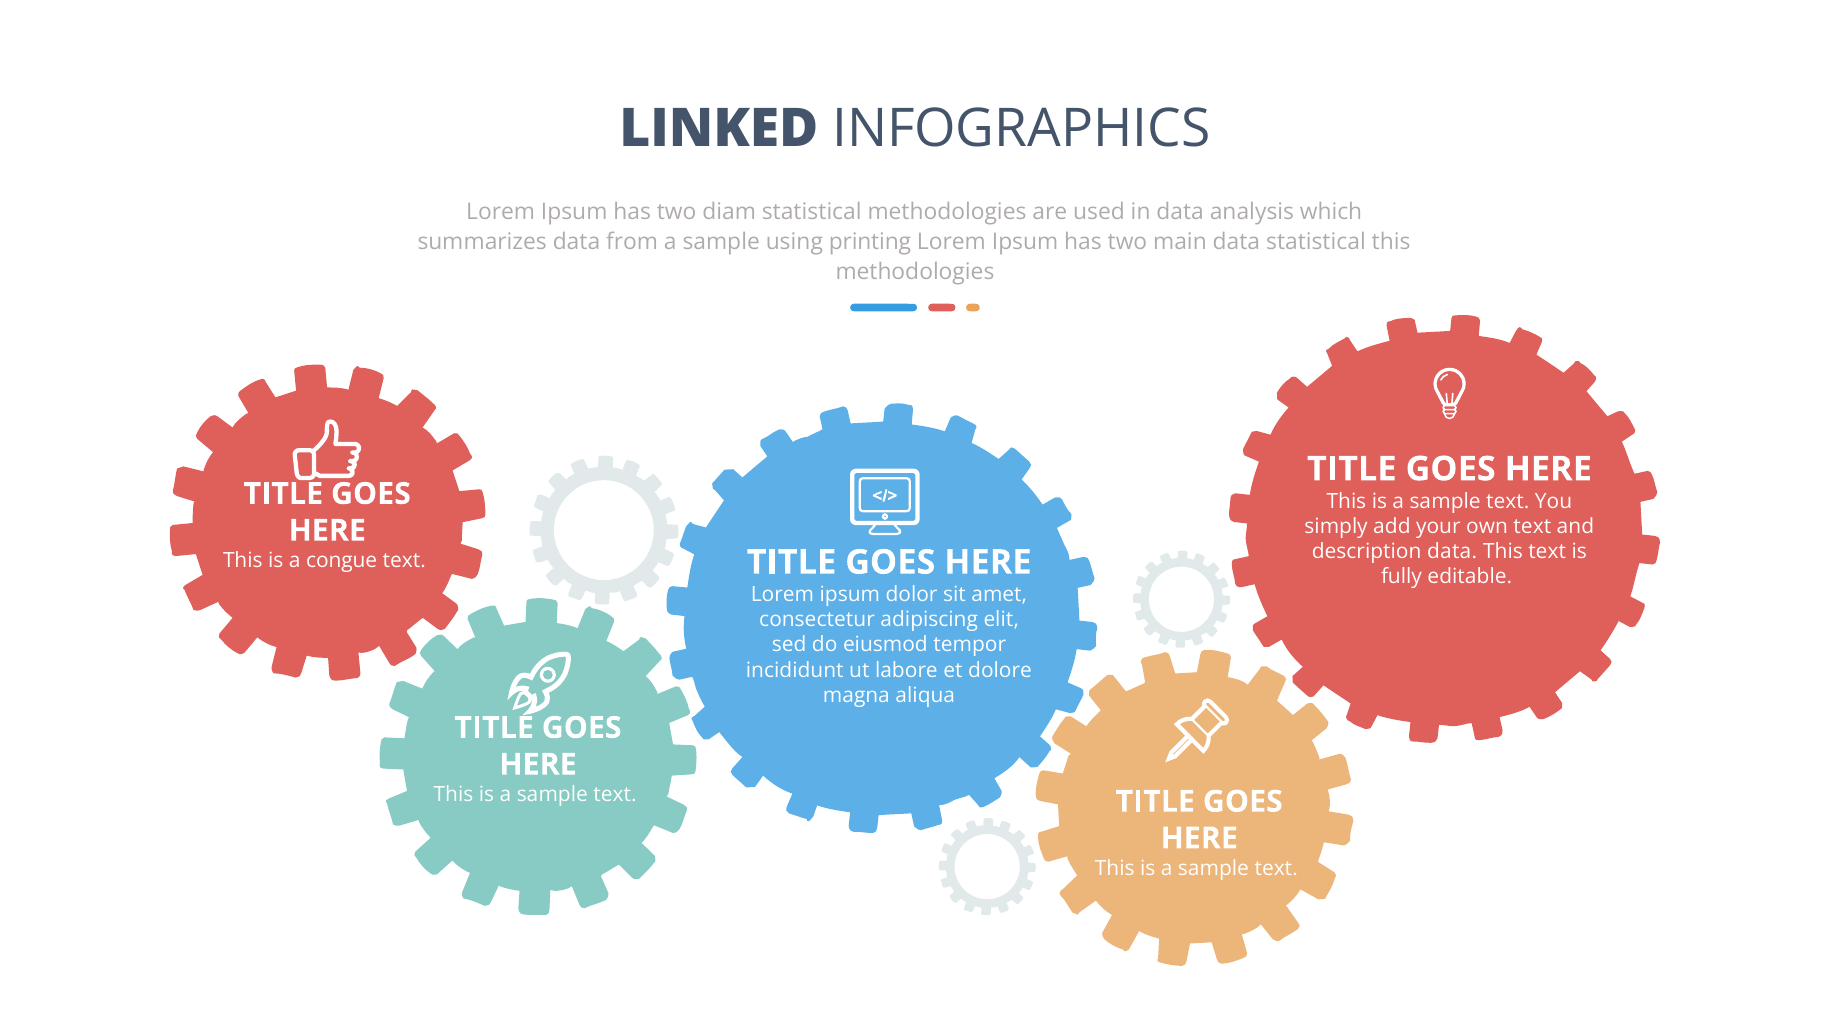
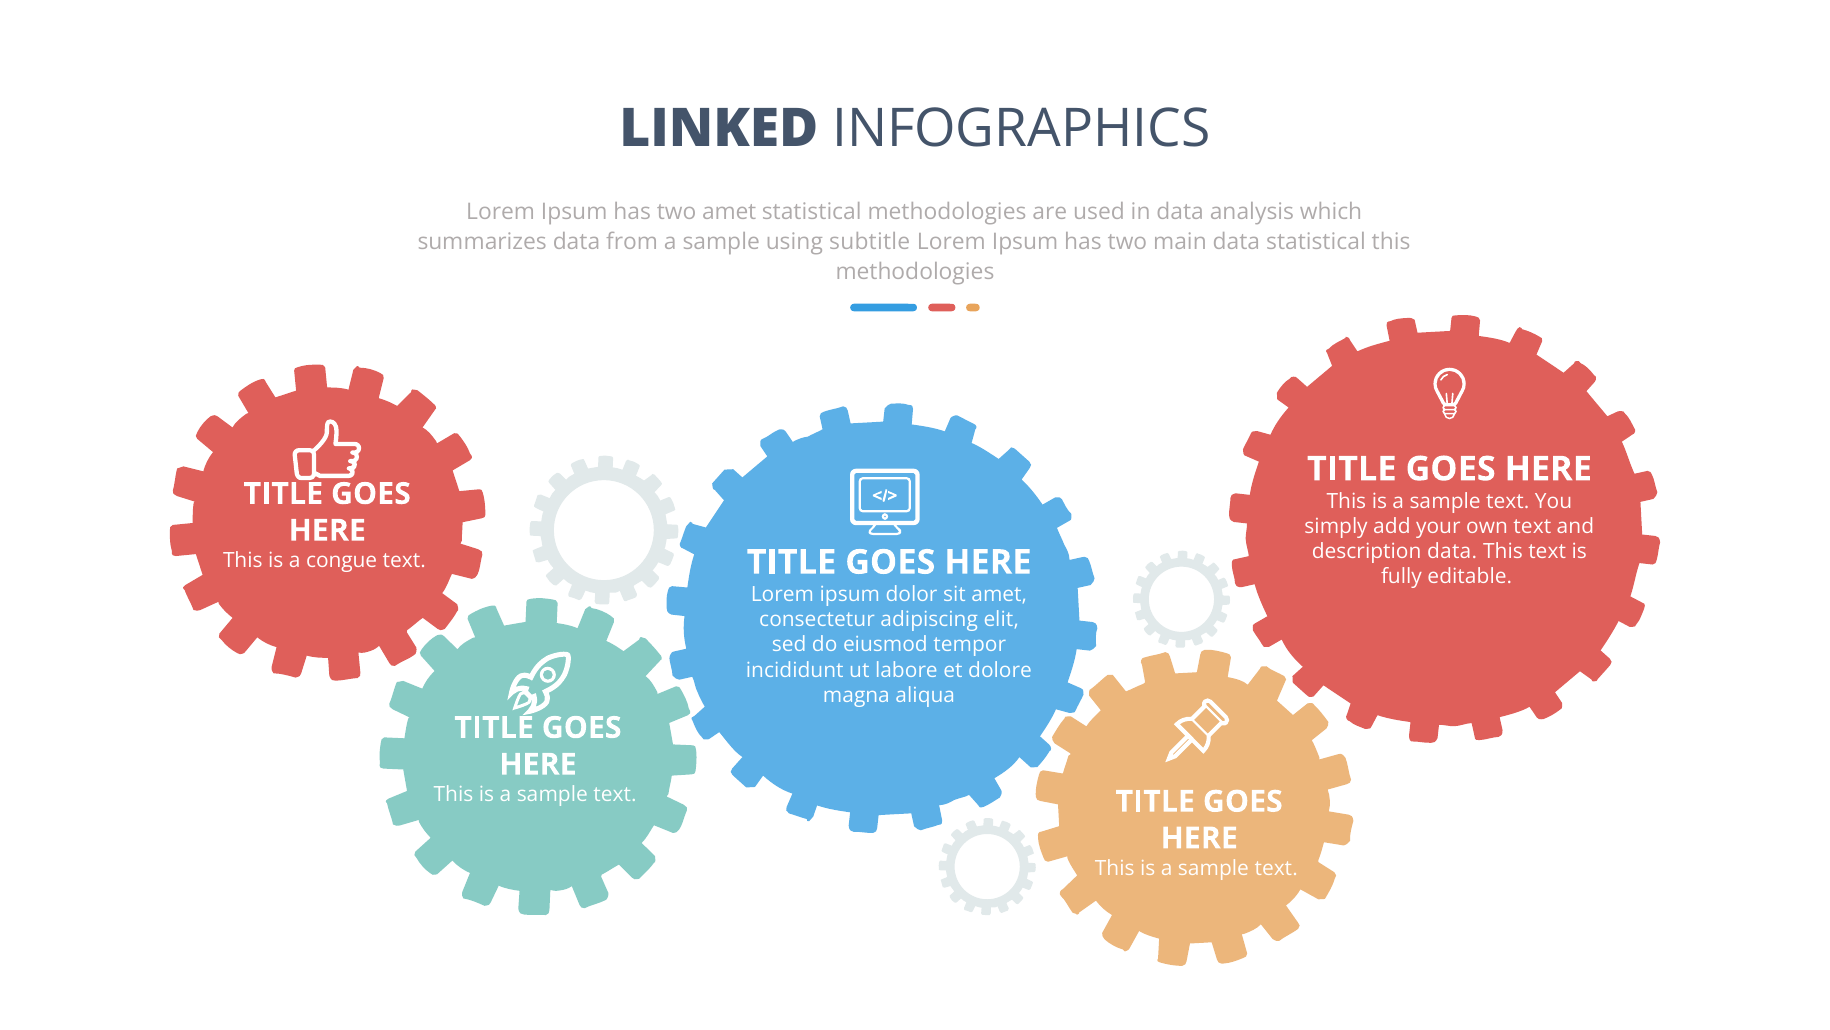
two diam: diam -> amet (729, 212)
printing: printing -> subtitle (870, 242)
